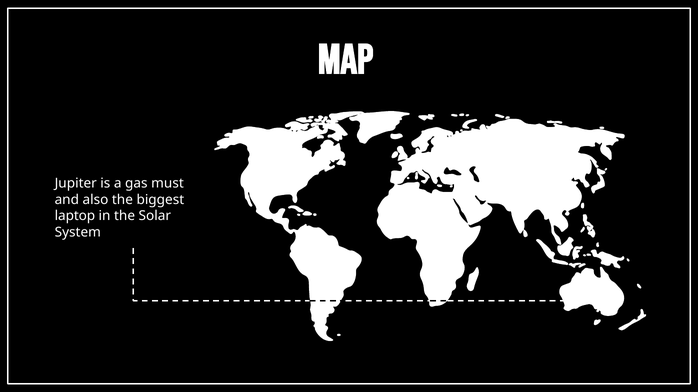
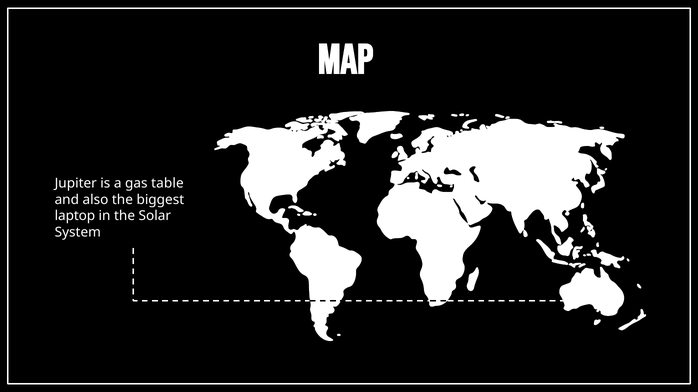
must: must -> table (167, 184)
